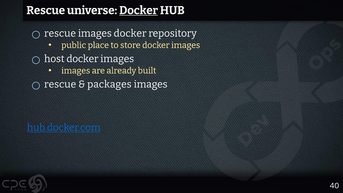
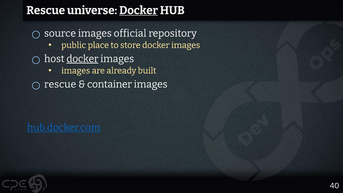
rescue: rescue -> source (60, 33)
images docker: docker -> official (130, 33)
docker underline: none -> present (82, 59)
packages: packages -> container (109, 84)
